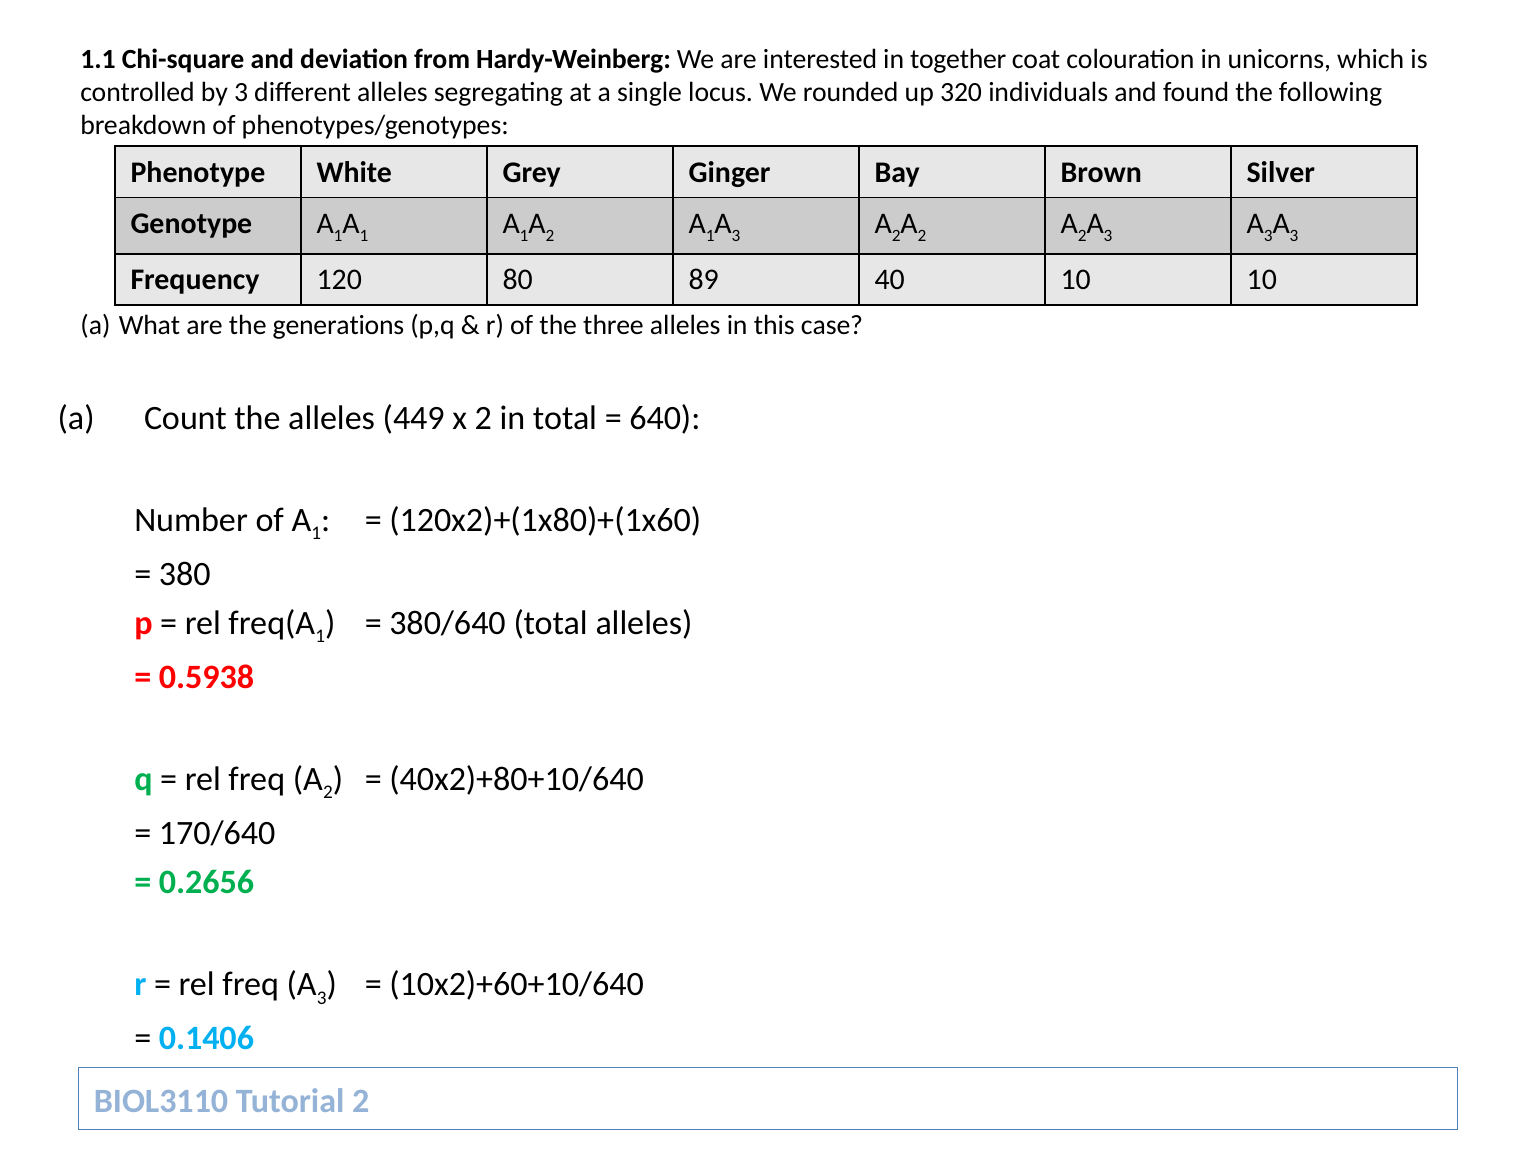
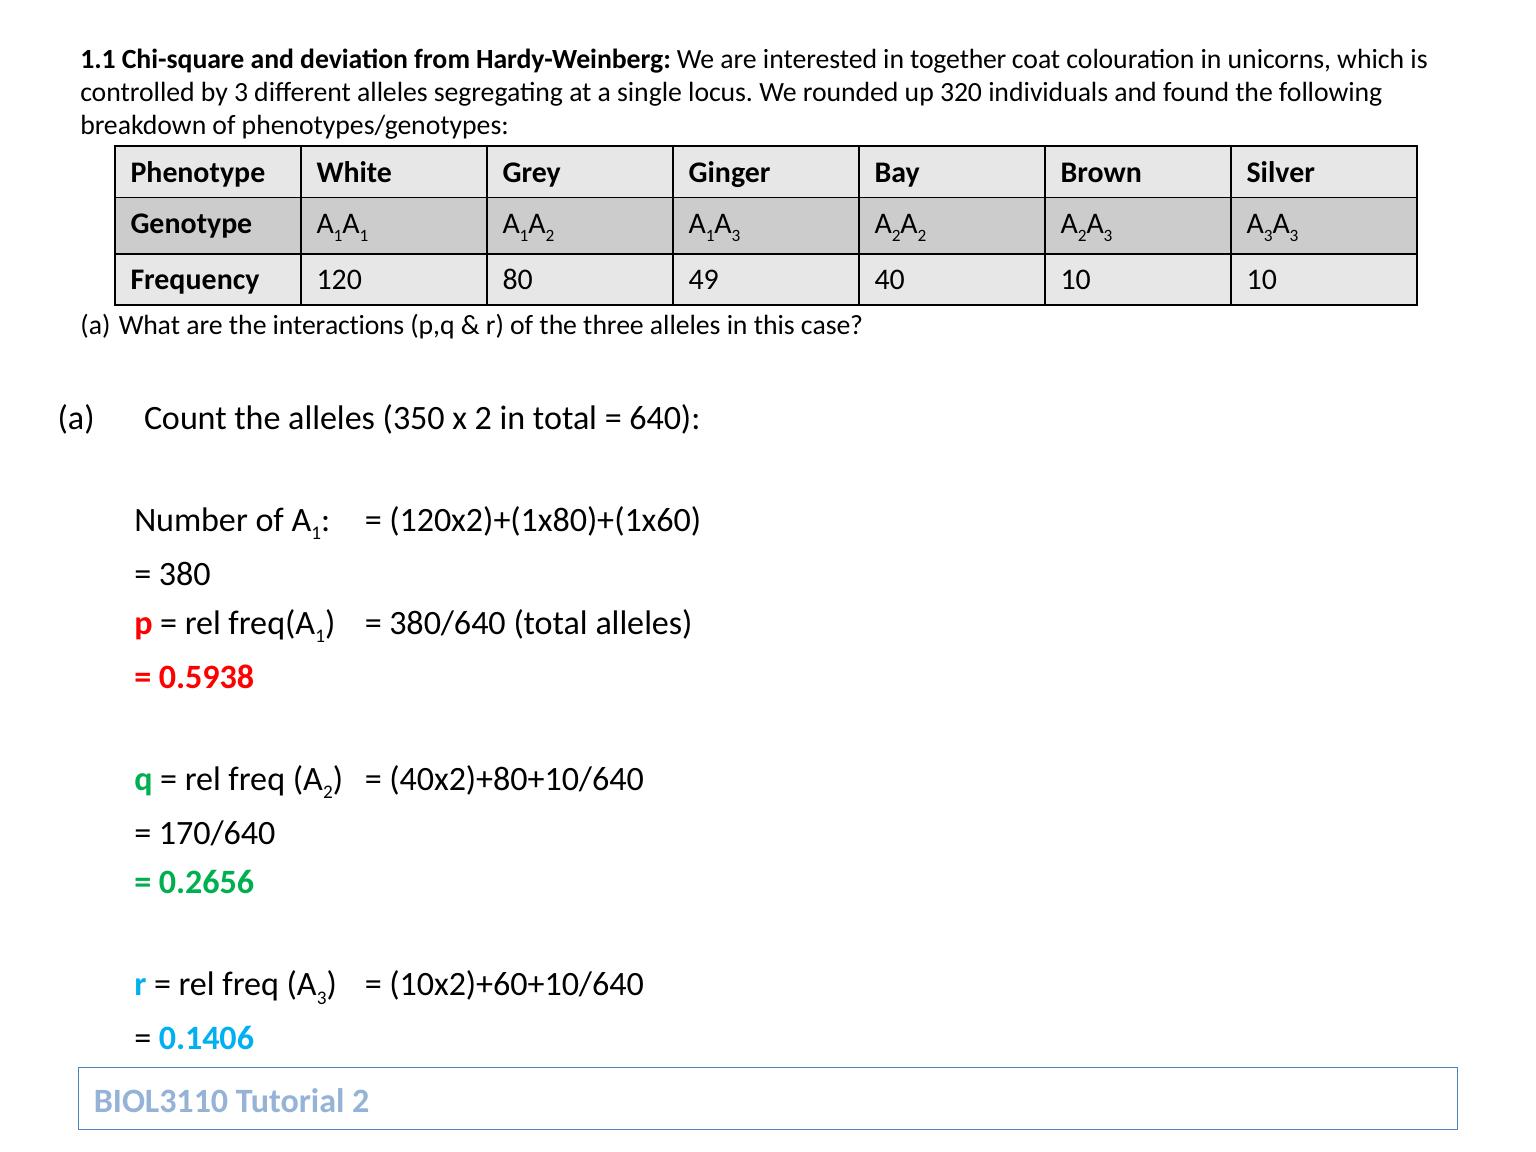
89: 89 -> 49 (704, 280)
generations: generations -> interactions (339, 326)
449: 449 -> 350 (414, 418)
